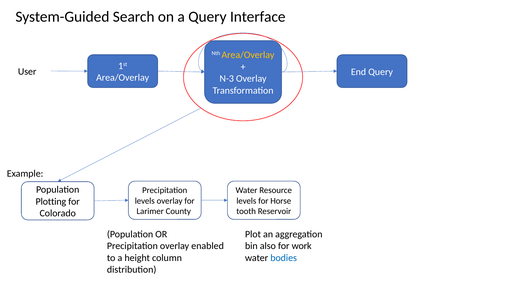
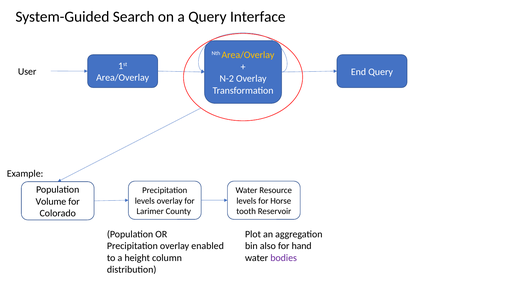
N-3: N-3 -> N-2 (227, 79)
Plotting: Plotting -> Volume (51, 201)
work: work -> hand (302, 246)
bodies colour: blue -> purple (284, 258)
